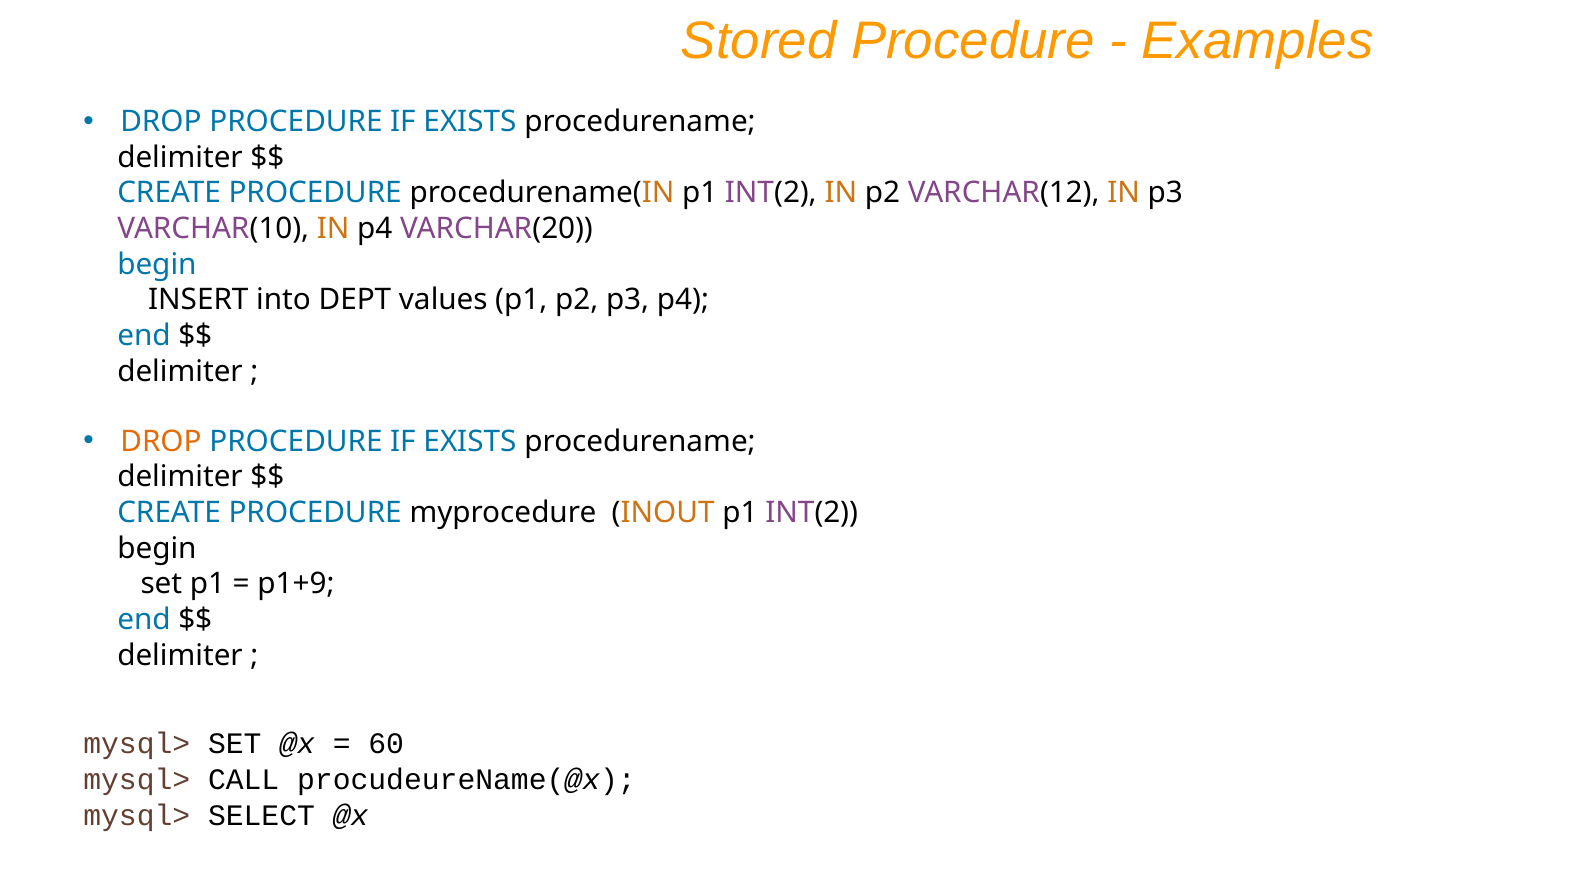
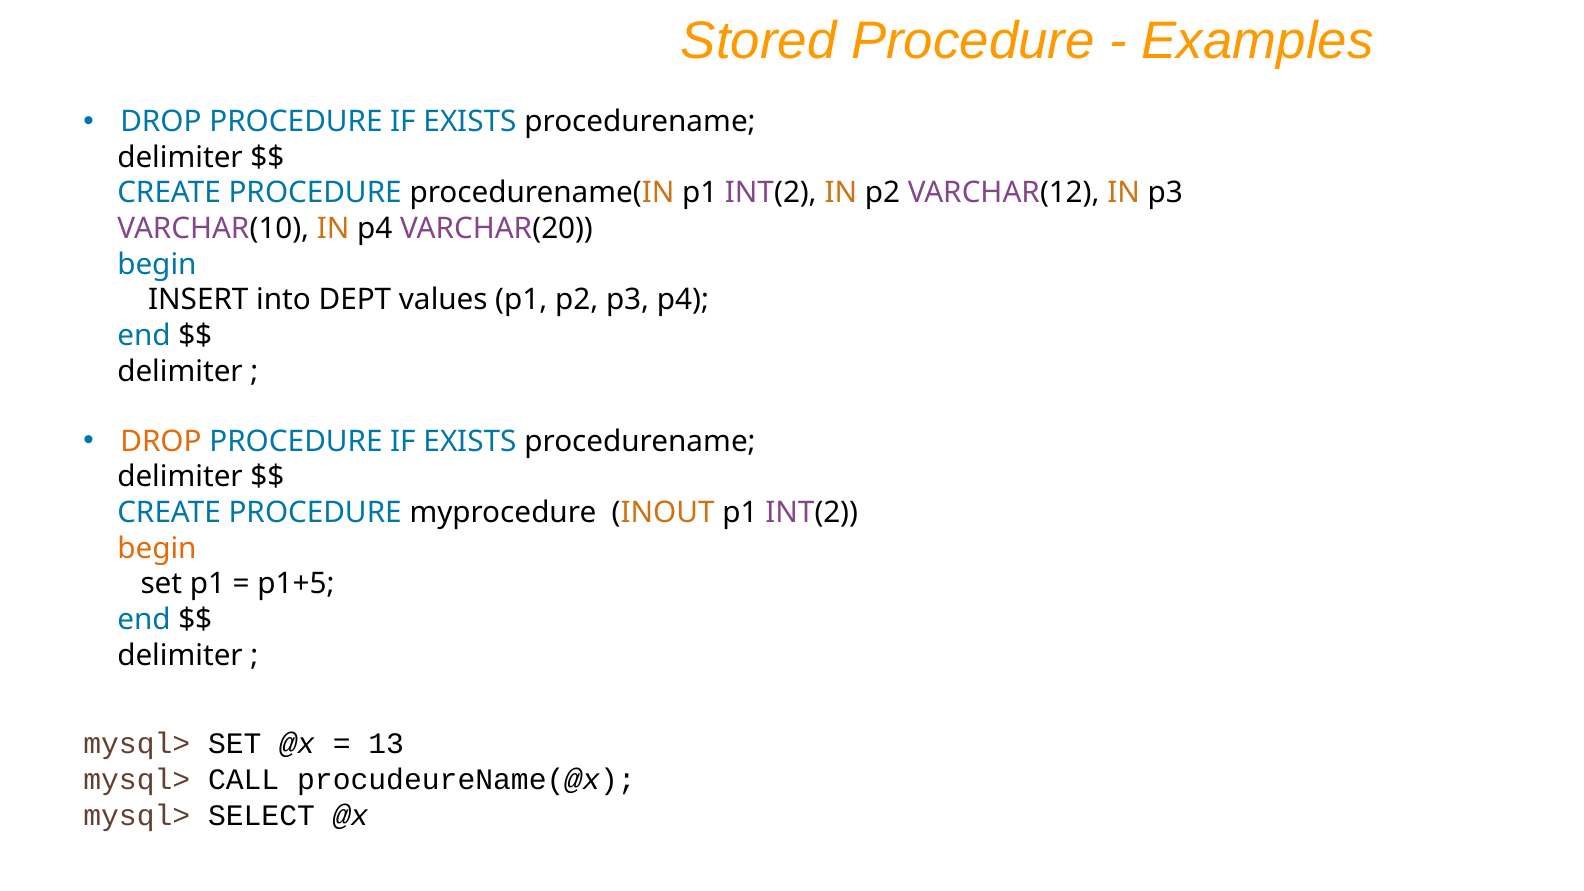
begin colour: black -> orange (157, 548)
p1+9: p1+9 -> p1+5 (296, 584)
60: 60 -> 13 (386, 744)
